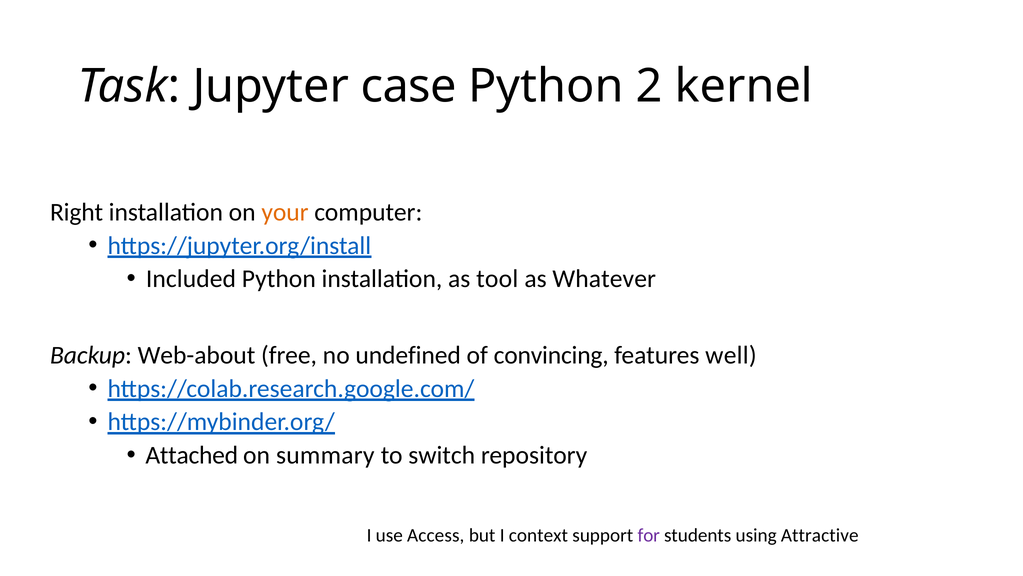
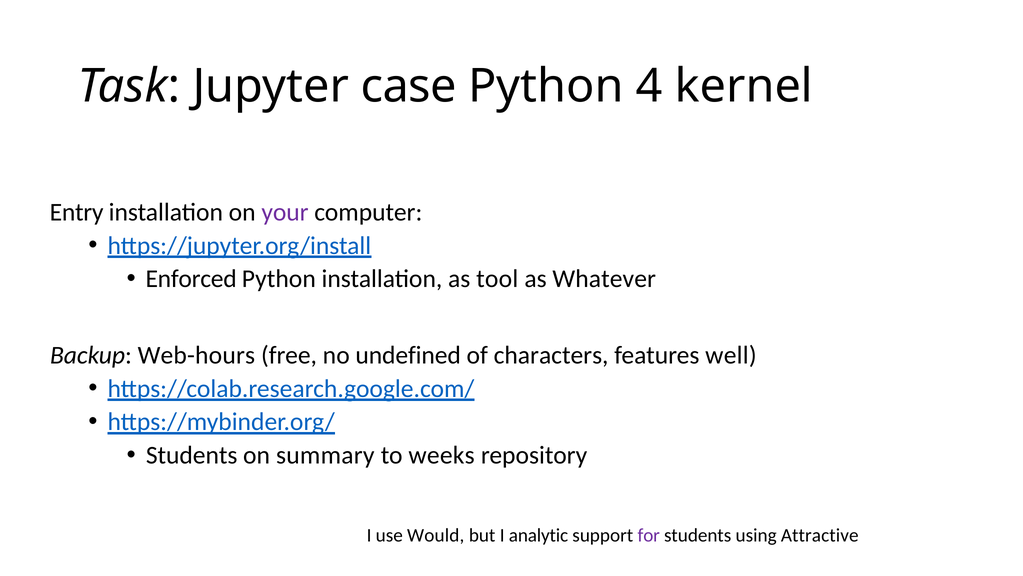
2: 2 -> 4 (649, 86)
Right: Right -> Entry (77, 212)
your colour: orange -> purple (285, 212)
Included: Included -> Enforced (191, 278)
Web-about: Web-about -> Web-hours (196, 355)
convincing: convincing -> characters (551, 355)
Attached: Attached -> Students (192, 455)
switch: switch -> weeks (442, 455)
Access: Access -> Would (436, 535)
context: context -> analytic (539, 535)
